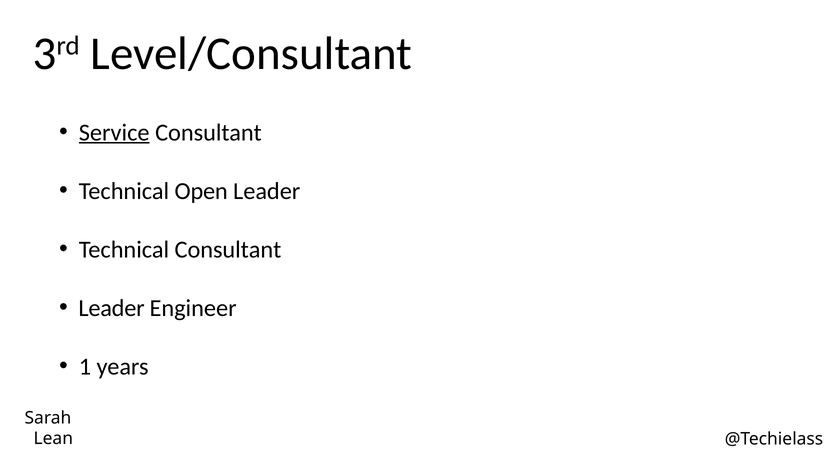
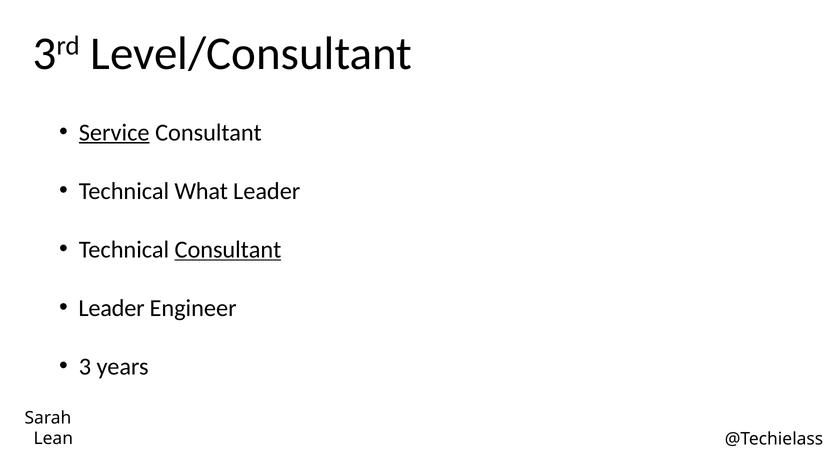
Open: Open -> What (201, 191)
Consultant underline: none -> present (228, 249)
1: 1 -> 3 (85, 366)
